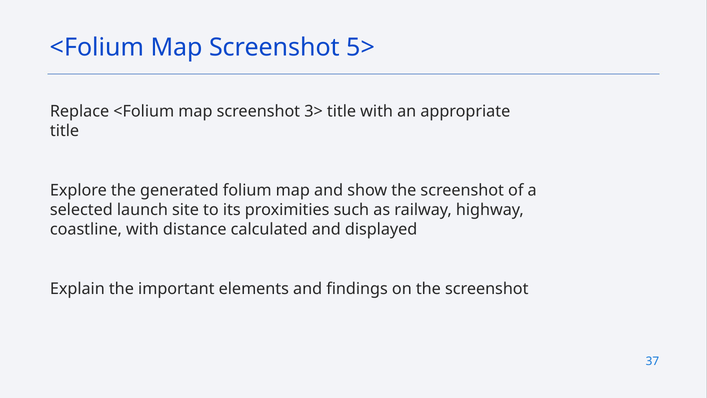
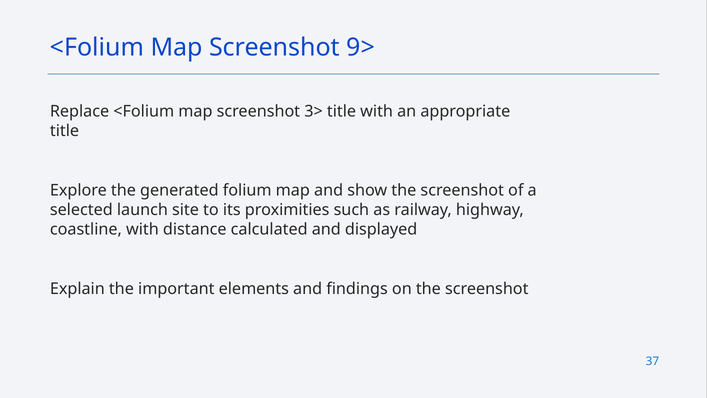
5>: 5> -> 9> (361, 47)
